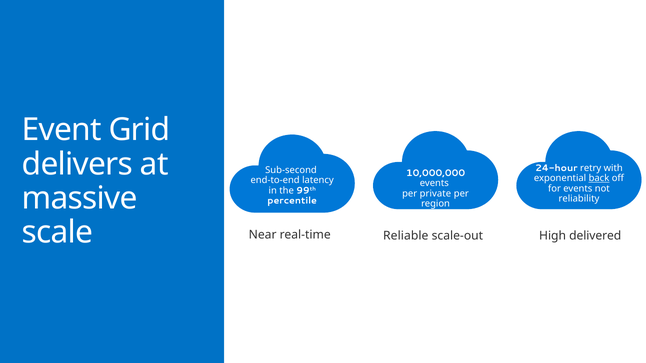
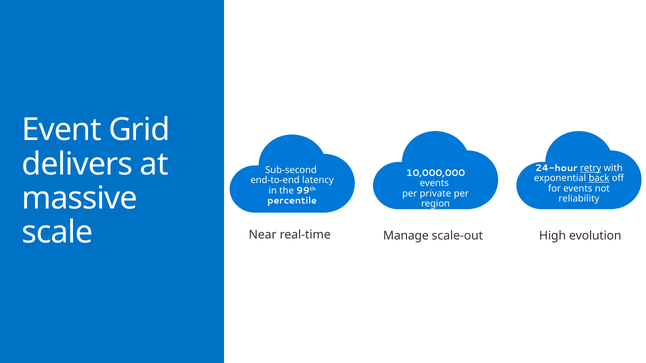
retry underline: none -> present (591, 168)
delivered: delivered -> evolution (595, 236)
Reliable: Reliable -> Manage (406, 236)
